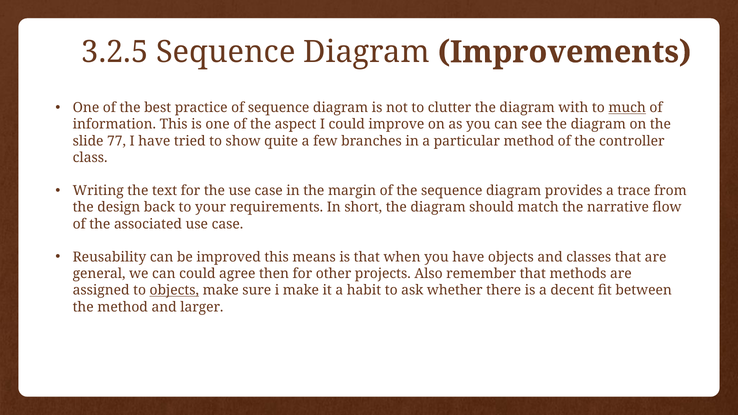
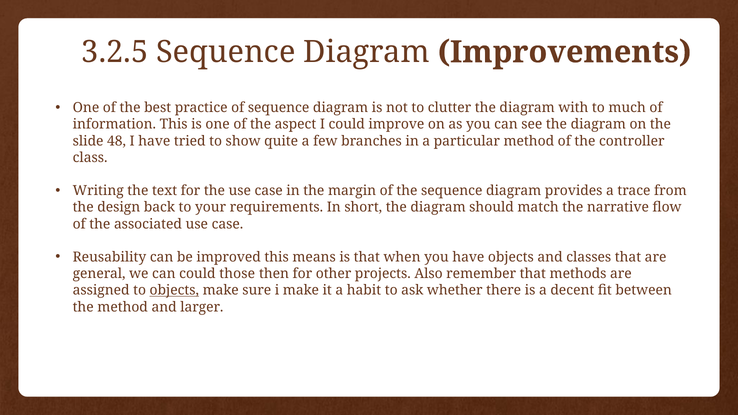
much underline: present -> none (627, 108)
77: 77 -> 48 (117, 141)
agree: agree -> those (237, 274)
